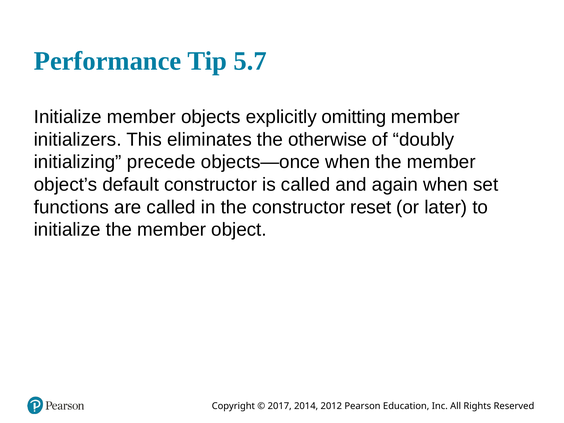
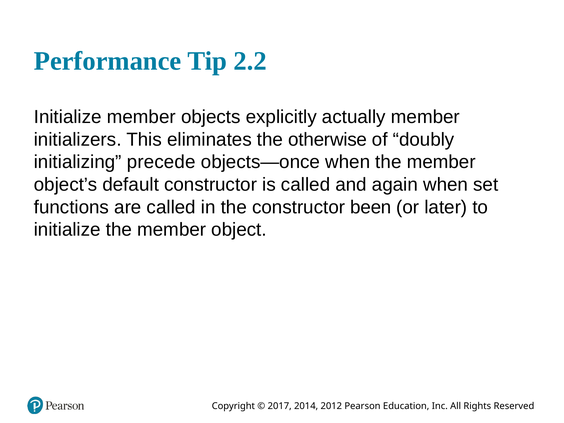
5.7: 5.7 -> 2.2 (250, 61)
omitting: omitting -> actually (354, 117)
reset: reset -> been (371, 207)
